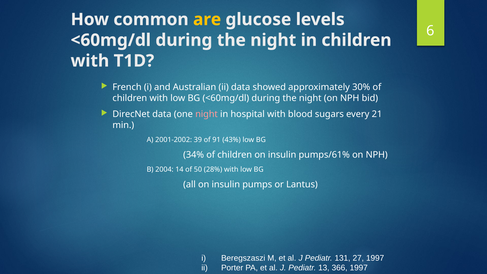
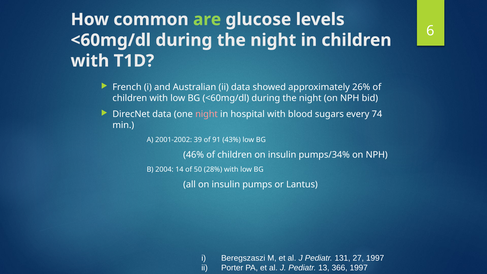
are colour: yellow -> light green (207, 19)
30%: 30% -> 26% (361, 87)
21: 21 -> 74 (377, 114)
34%: 34% -> 46% (194, 155)
pumps/61%: pumps/61% -> pumps/34% (324, 155)
